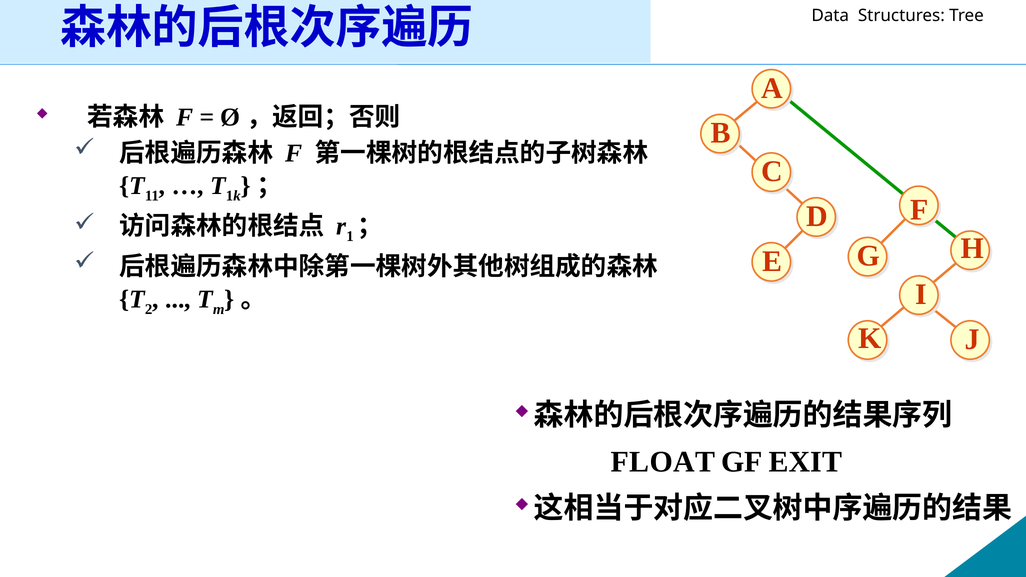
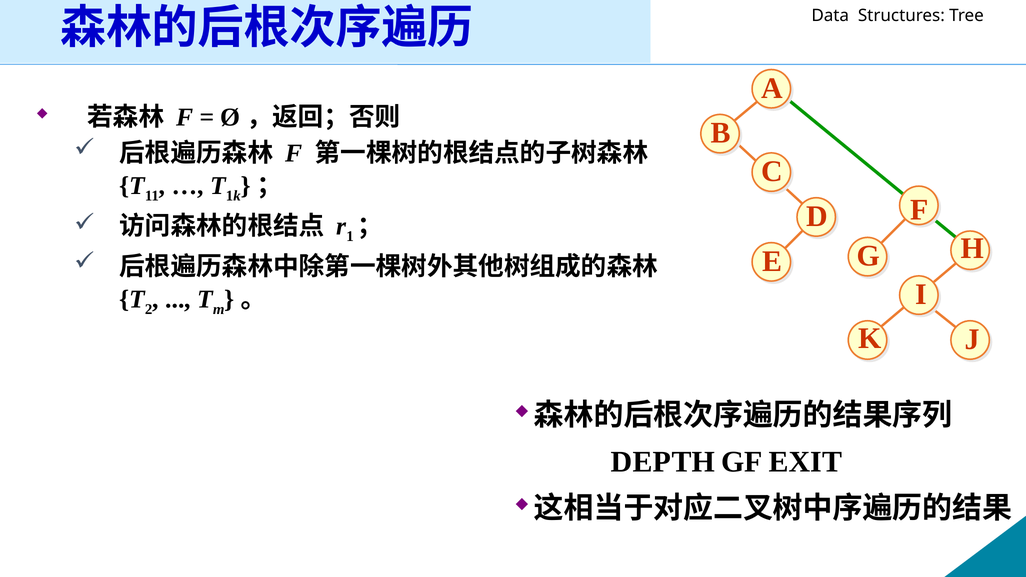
FLOAT: FLOAT -> DEPTH (663, 462)
